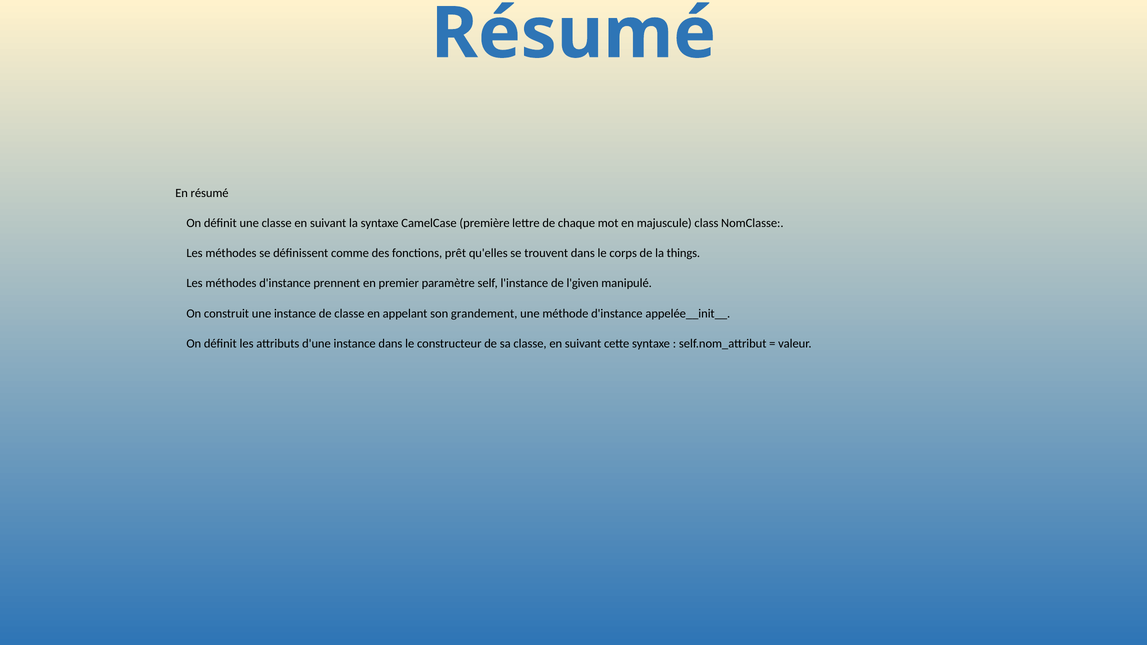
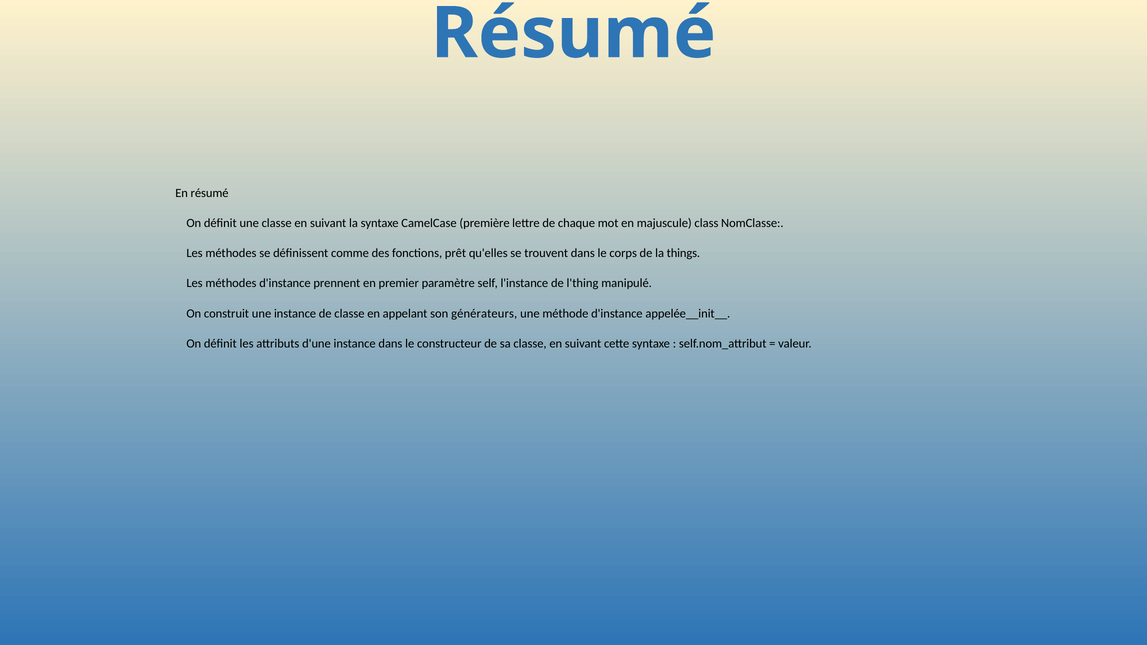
l'given: l'given -> l'thing (583, 283)
grandement: grandement -> générateurs (484, 314)
